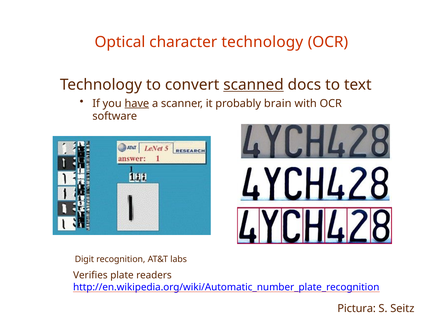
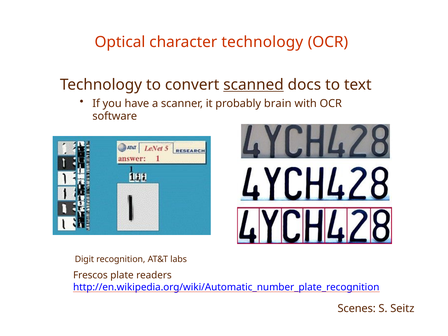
have underline: present -> none (137, 103)
Verifies: Verifies -> Frescos (90, 275)
Pictura: Pictura -> Scenes (357, 309)
